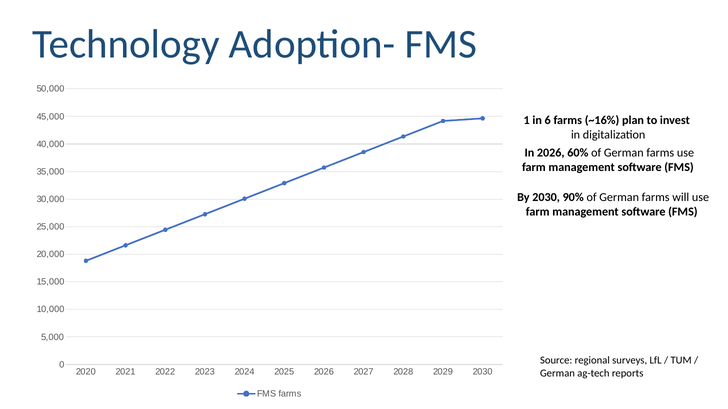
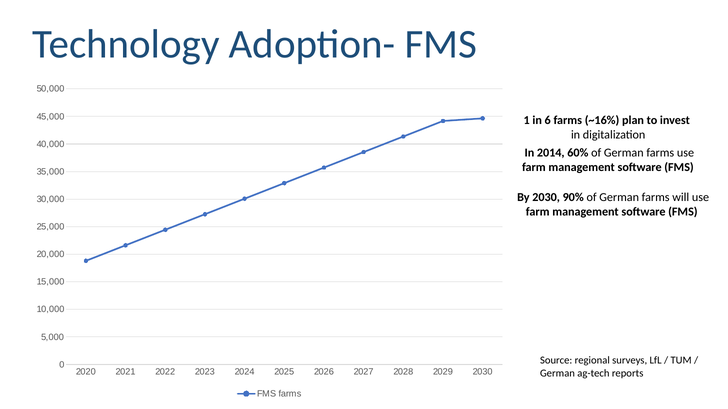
In 2026: 2026 -> 2014 (551, 153)
